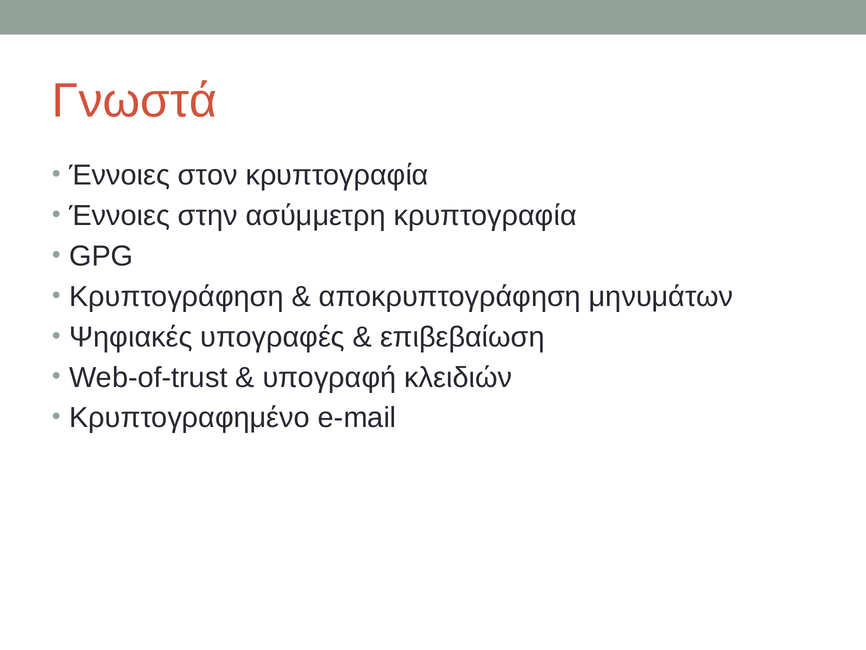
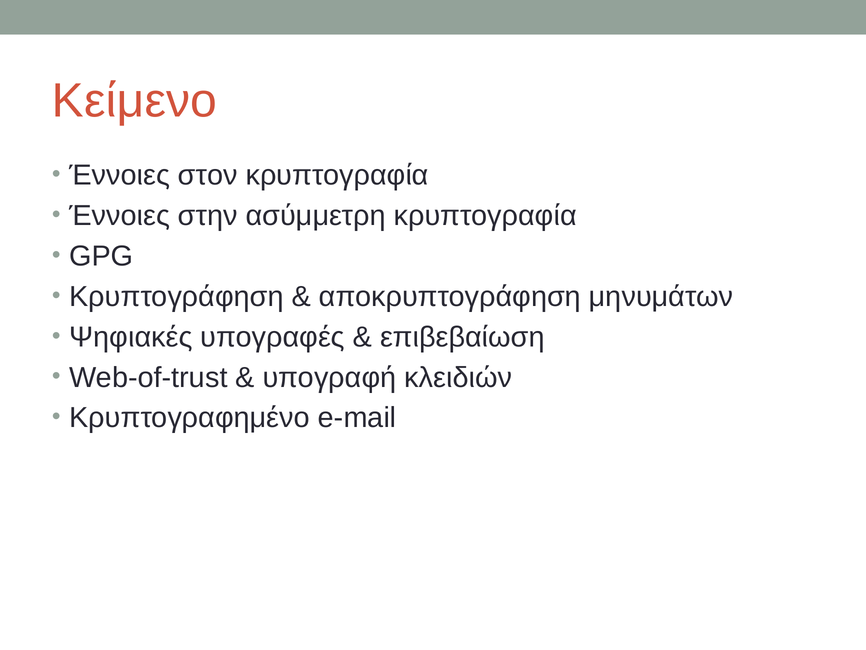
Γνωστά: Γνωστά -> Κείμενο (135, 101)
